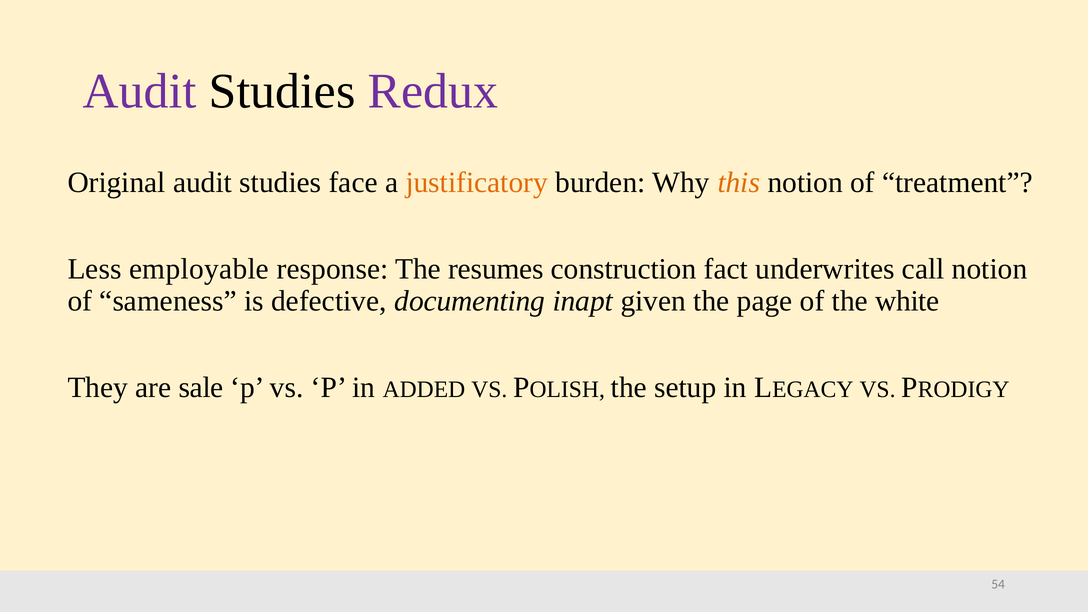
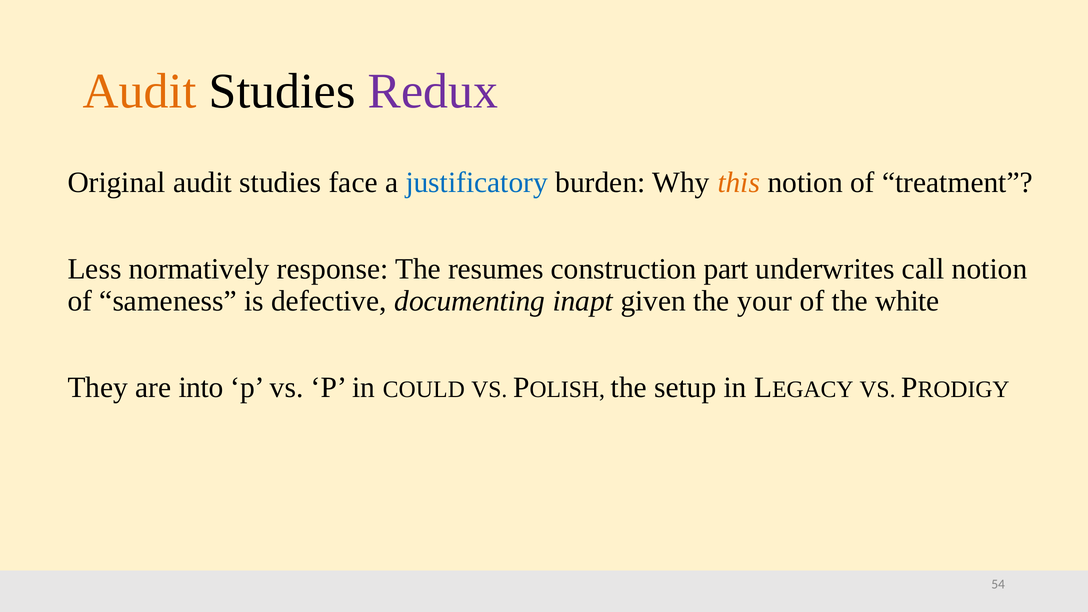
Audit colour: purple -> orange (140, 91)
justificatory colour: orange -> blue (477, 183)
employable: employable -> normatively (199, 269)
fact: fact -> part (726, 269)
page: page -> your (765, 301)
sale: sale -> into (201, 388)
ADDED: ADDED -> COULD (424, 390)
